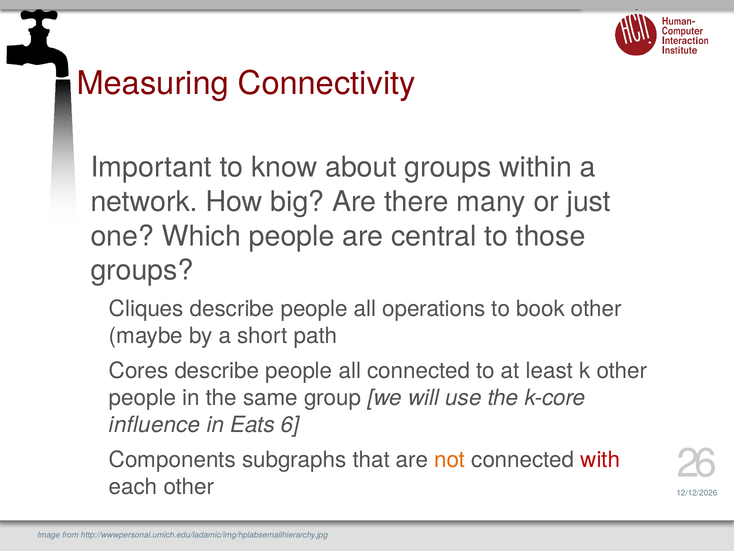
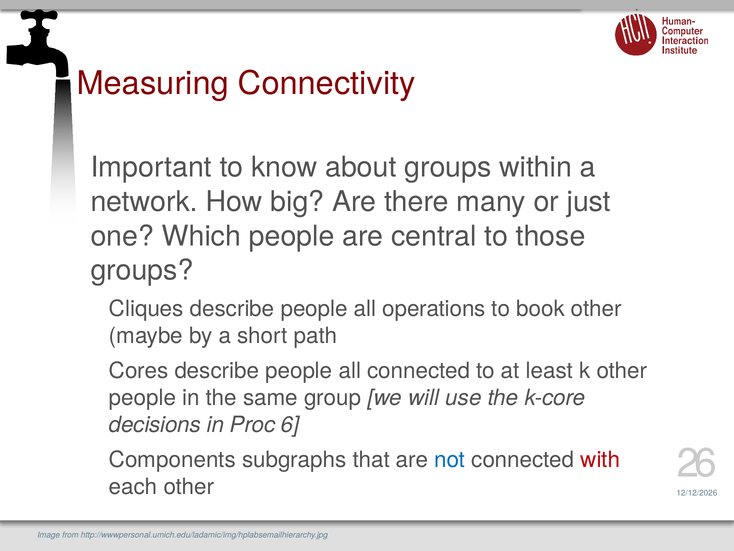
influence: influence -> decisions (155, 424)
Eats: Eats -> Proc (253, 424)
not colour: orange -> blue (450, 459)
